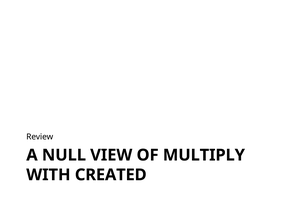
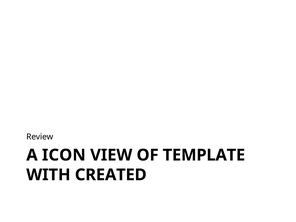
NULL: NULL -> ICON (64, 155)
MULTIPLY: MULTIPLY -> TEMPLATE (204, 155)
